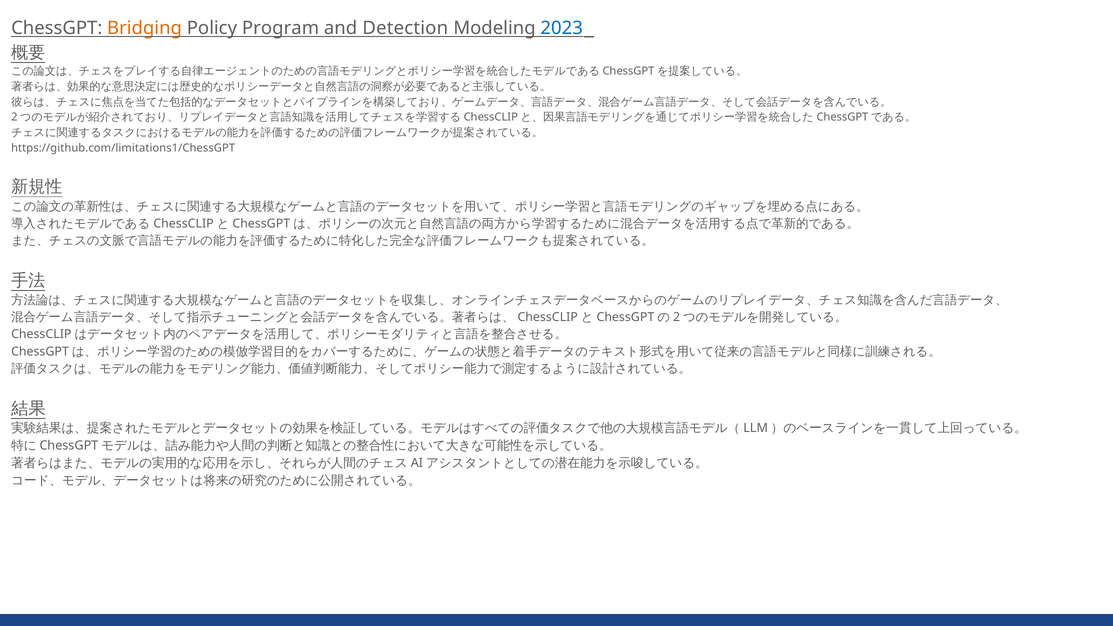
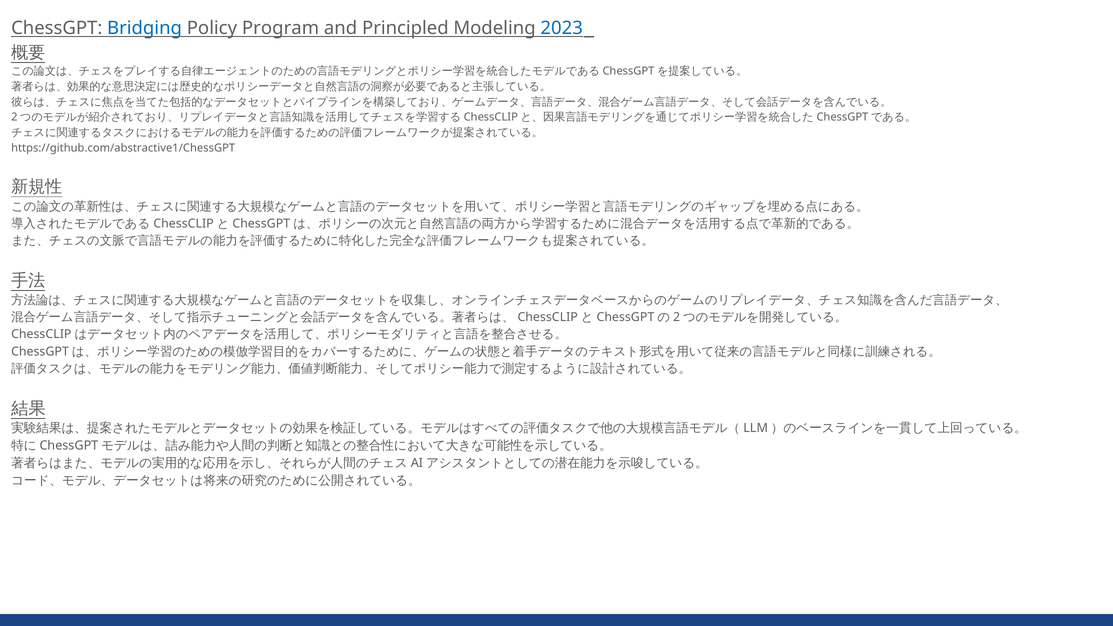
Bridging colour: orange -> blue (145, 28)
Detection: Detection -> Principled (405, 28)
https://github.com/limitations1/ChessGPT: https://github.com/limitations1/ChessGPT -> https://github.com/abstractive1/ChessGPT (123, 148)
